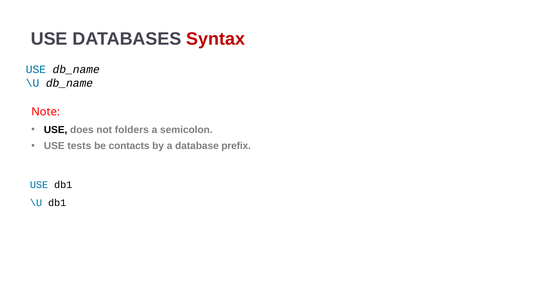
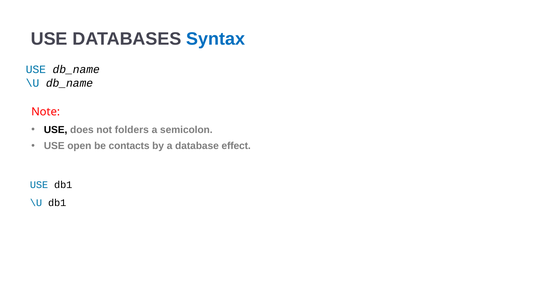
Syntax colour: red -> blue (216, 39)
tests: tests -> open (79, 146)
prefix: prefix -> effect (236, 146)
